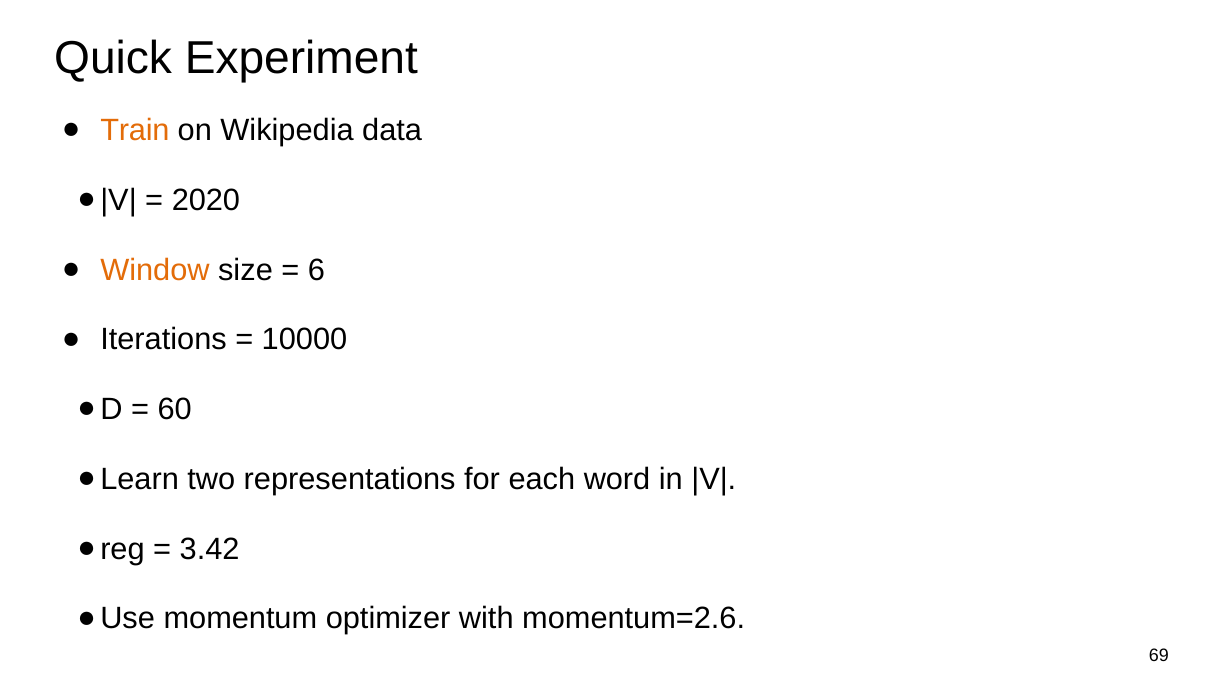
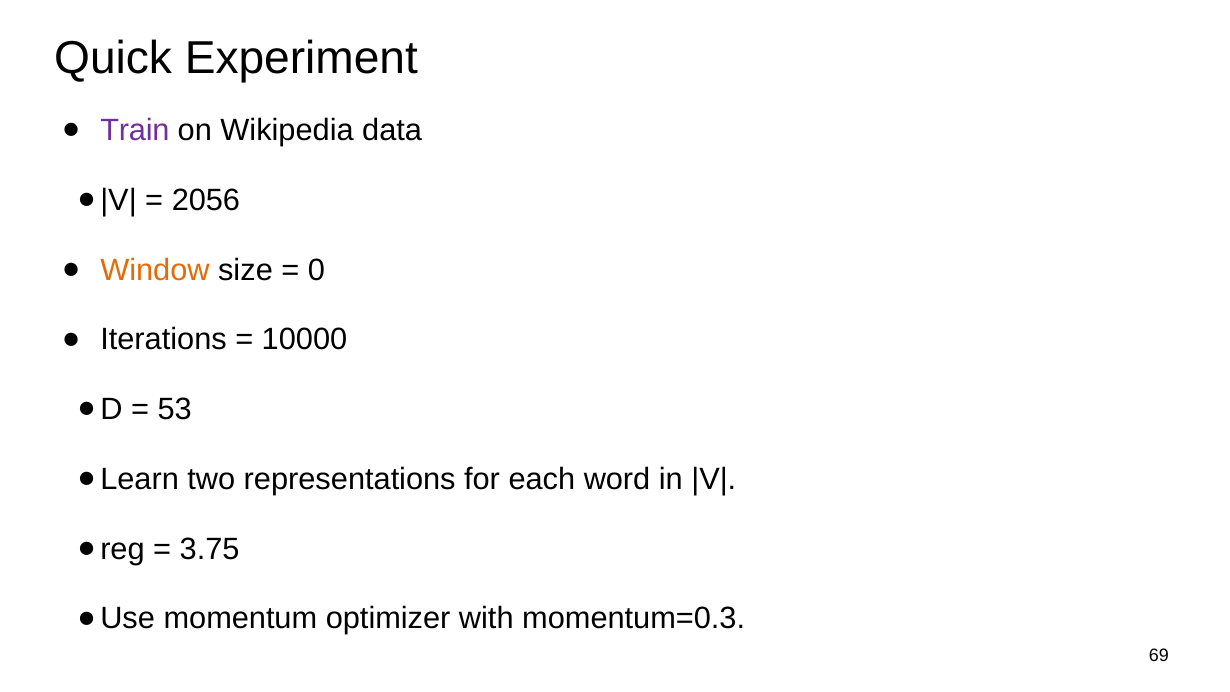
Train colour: orange -> purple (135, 130)
2020: 2020 -> 2056 (206, 200)
6: 6 -> 0 (316, 270)
60: 60 -> 53 (175, 409)
3.42: 3.42 -> 3.75 (210, 549)
momentum=2.6: momentum=2.6 -> momentum=0.3 (634, 619)
